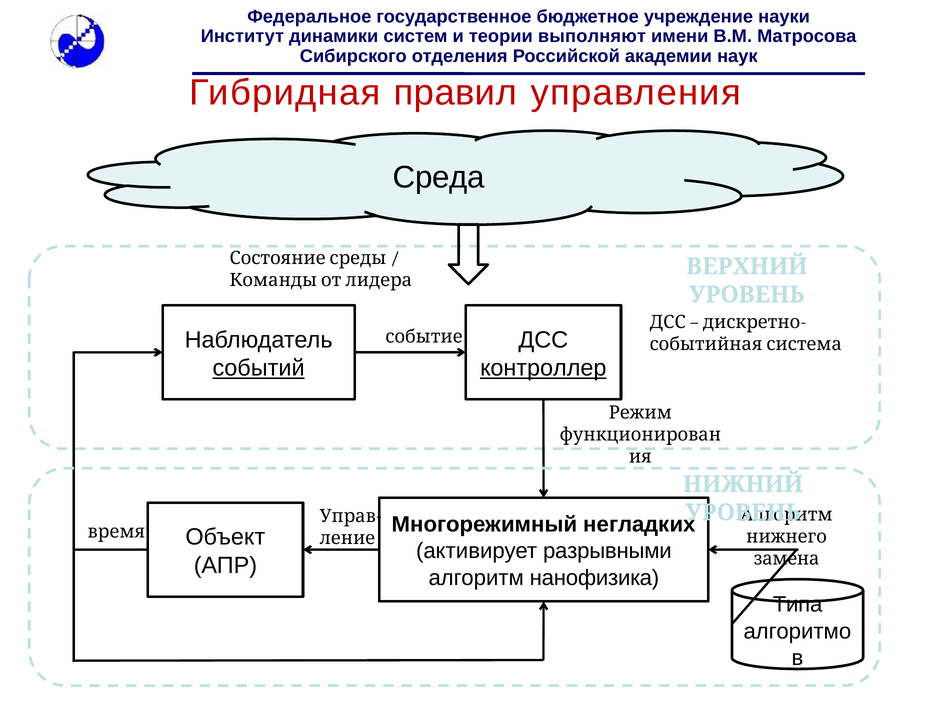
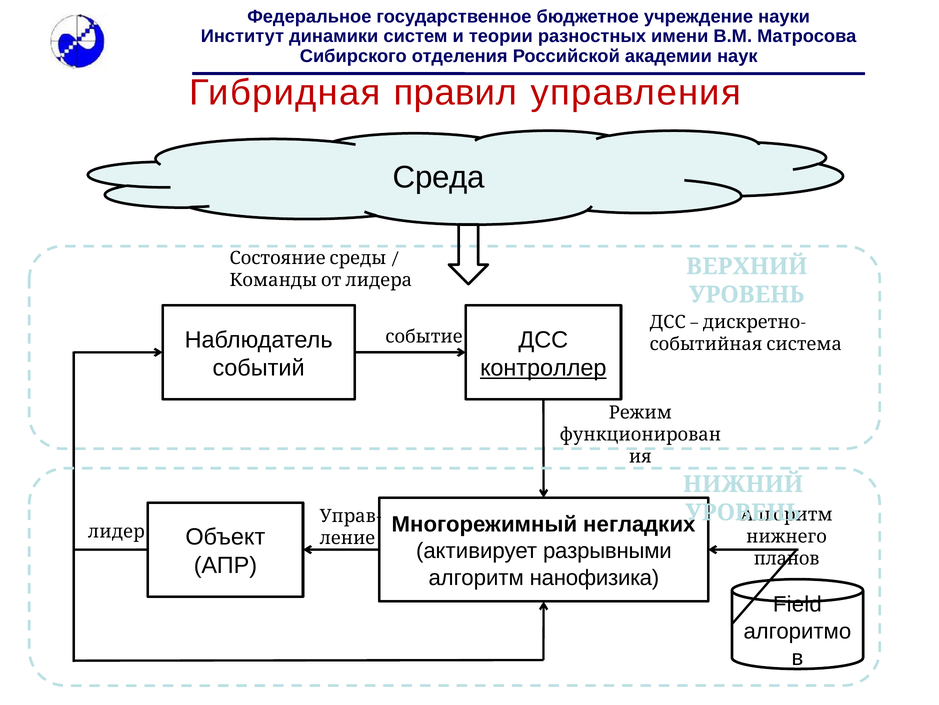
выполняют: выполняют -> разностных (592, 36)
событий underline: present -> none (259, 368)
время: время -> лидер (116, 531)
замена: замена -> планов (787, 558)
Типа: Типа -> Field (797, 604)
